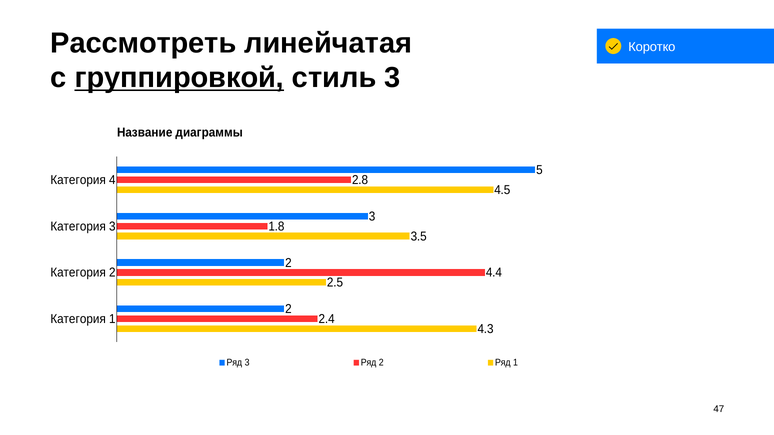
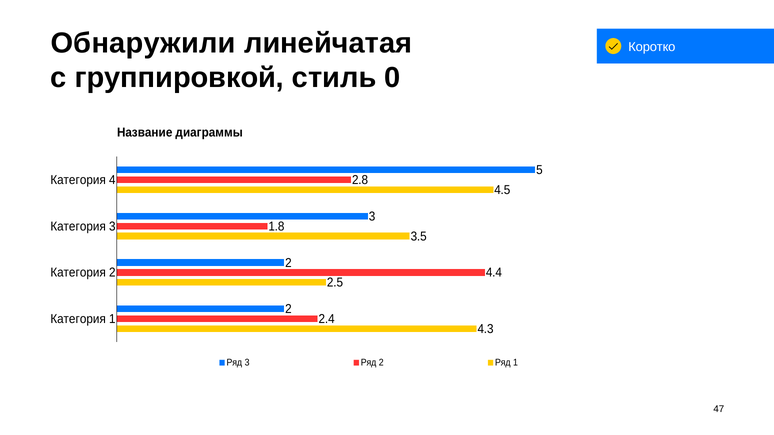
Рассмотреть: Рассмотреть -> Обнаружили (143, 43)
группировкой underline: present -> none (179, 78)
стиль 3: 3 -> 0 (392, 78)
